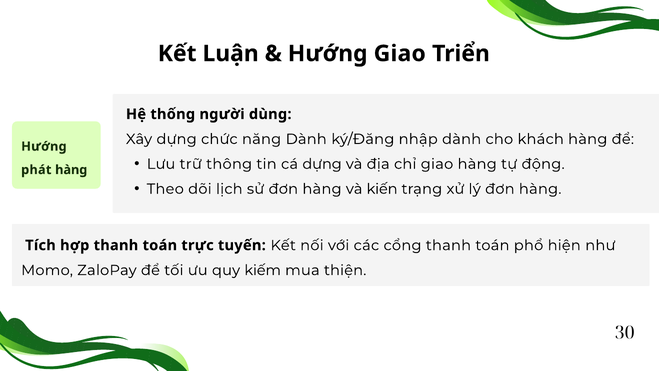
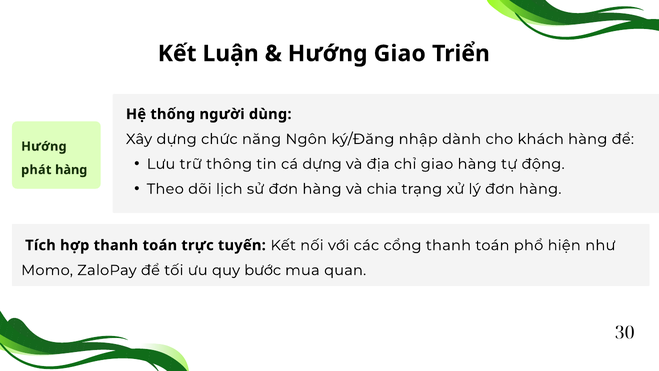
năng Dành: Dành -> Ngôn (306, 139)
kiến: kiến -> chia (382, 189)
kiếm: kiếm -> bước (263, 270)
thiện: thiện -> quan (345, 270)
